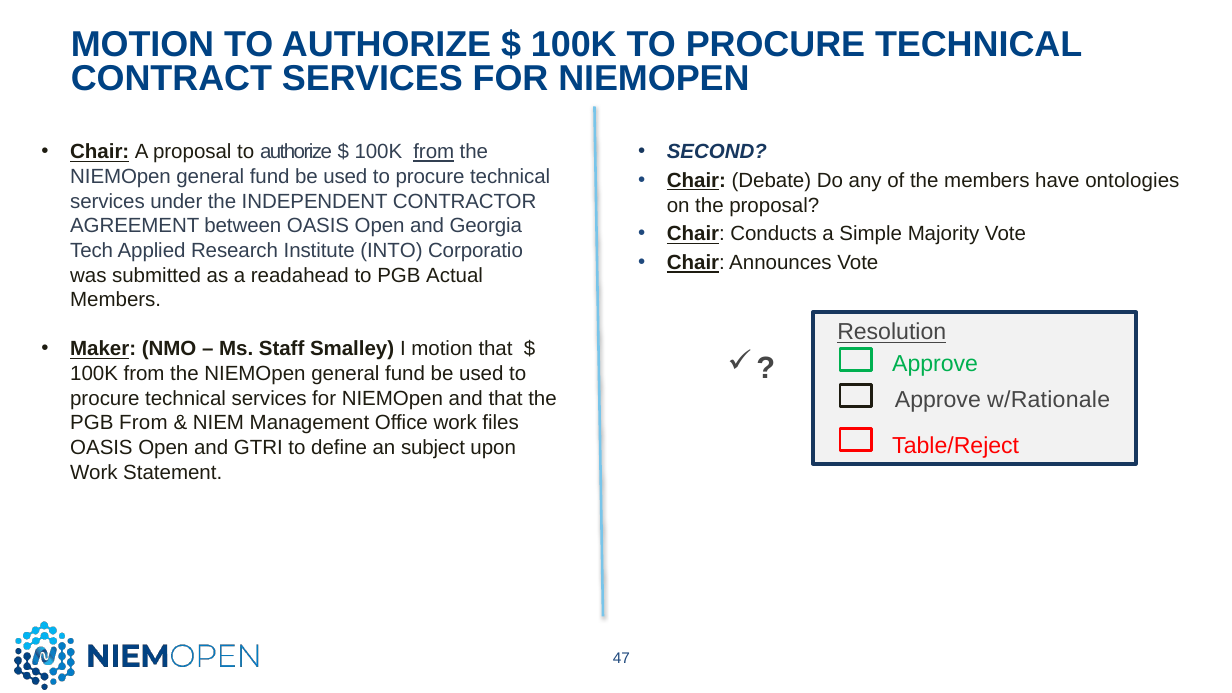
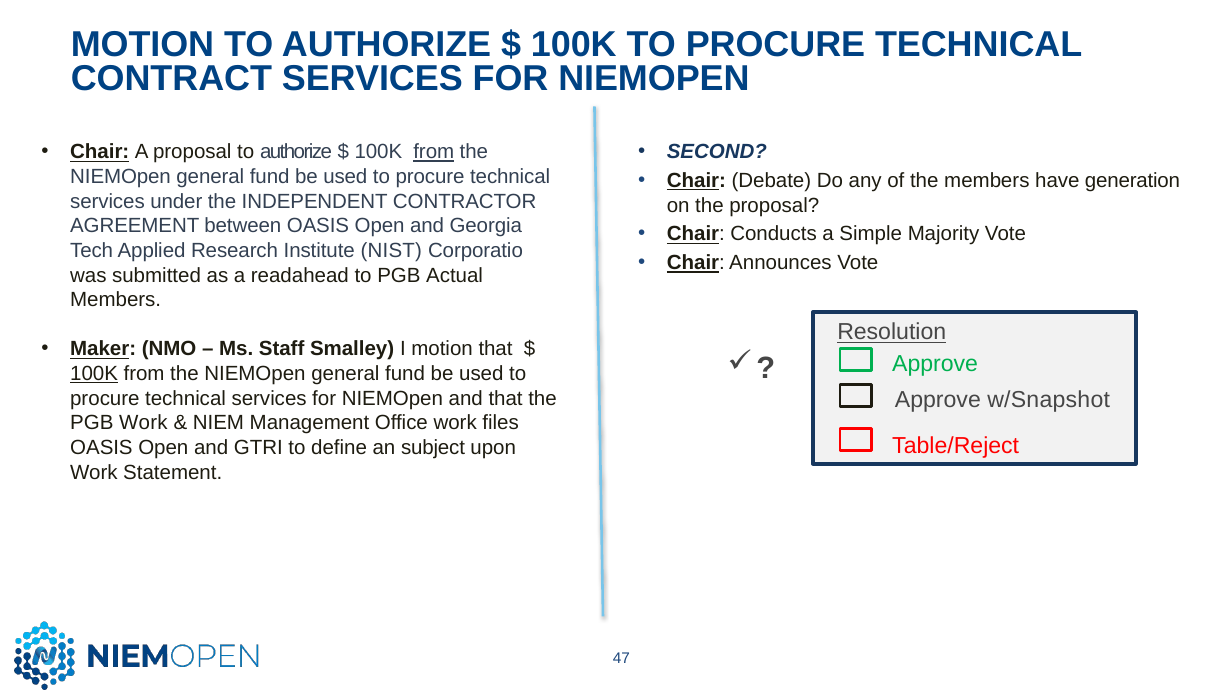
ontologies: ontologies -> generation (1133, 181)
INTO: INTO -> NIST (391, 251)
100K underline: none -> present (94, 374)
w/Rationale: w/Rationale -> w/Snapshot (1049, 400)
PGB From: From -> Work (143, 423)
